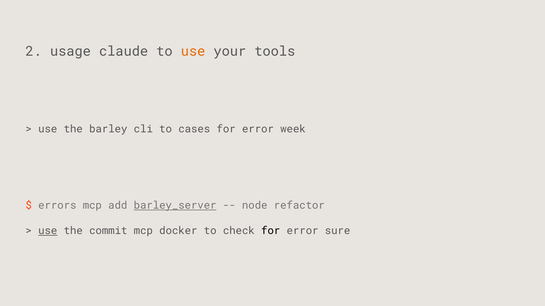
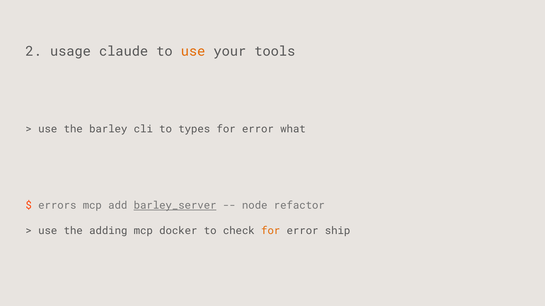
cases: cases -> types (194, 129)
week: week -> what (293, 129)
use underline: present -> none (48, 231)
commit: commit -> adding (108, 231)
for colour: black -> orange (271, 231)
sure: sure -> ship (338, 231)
